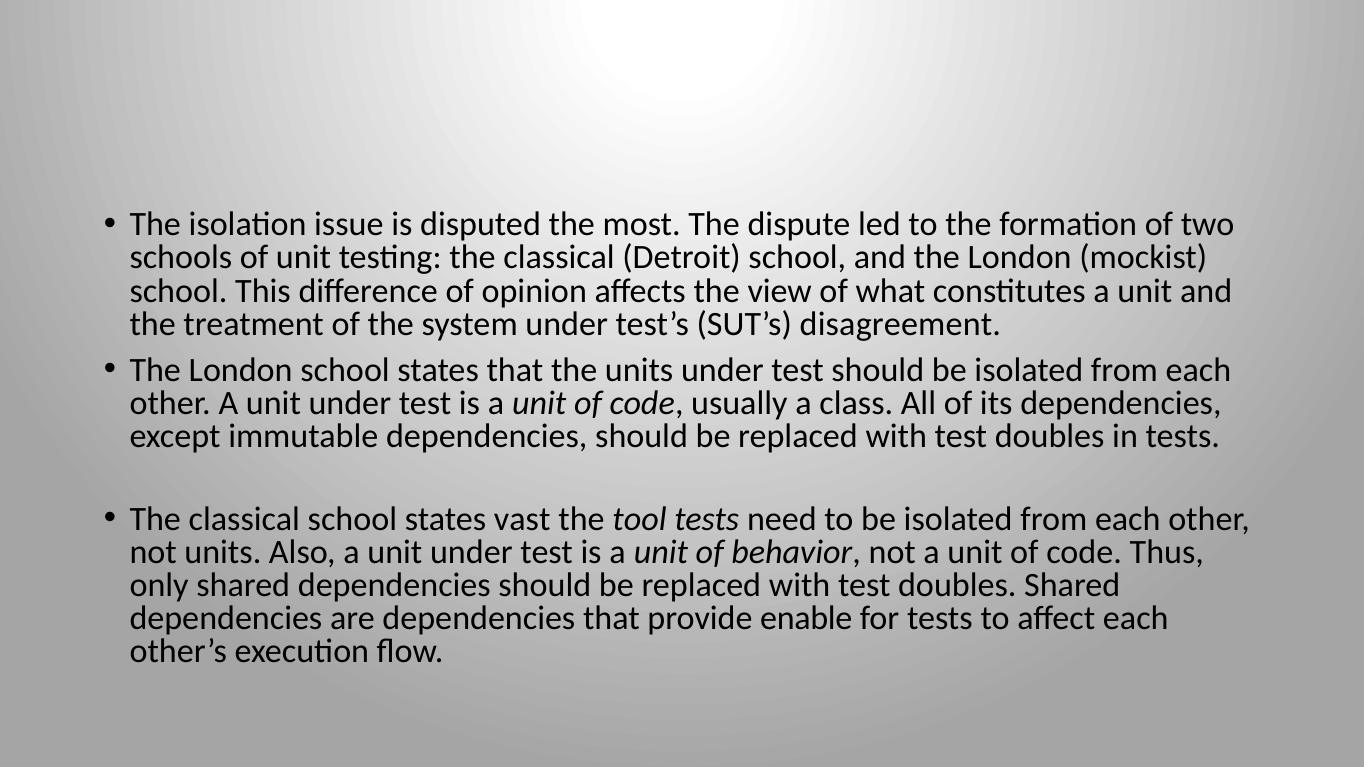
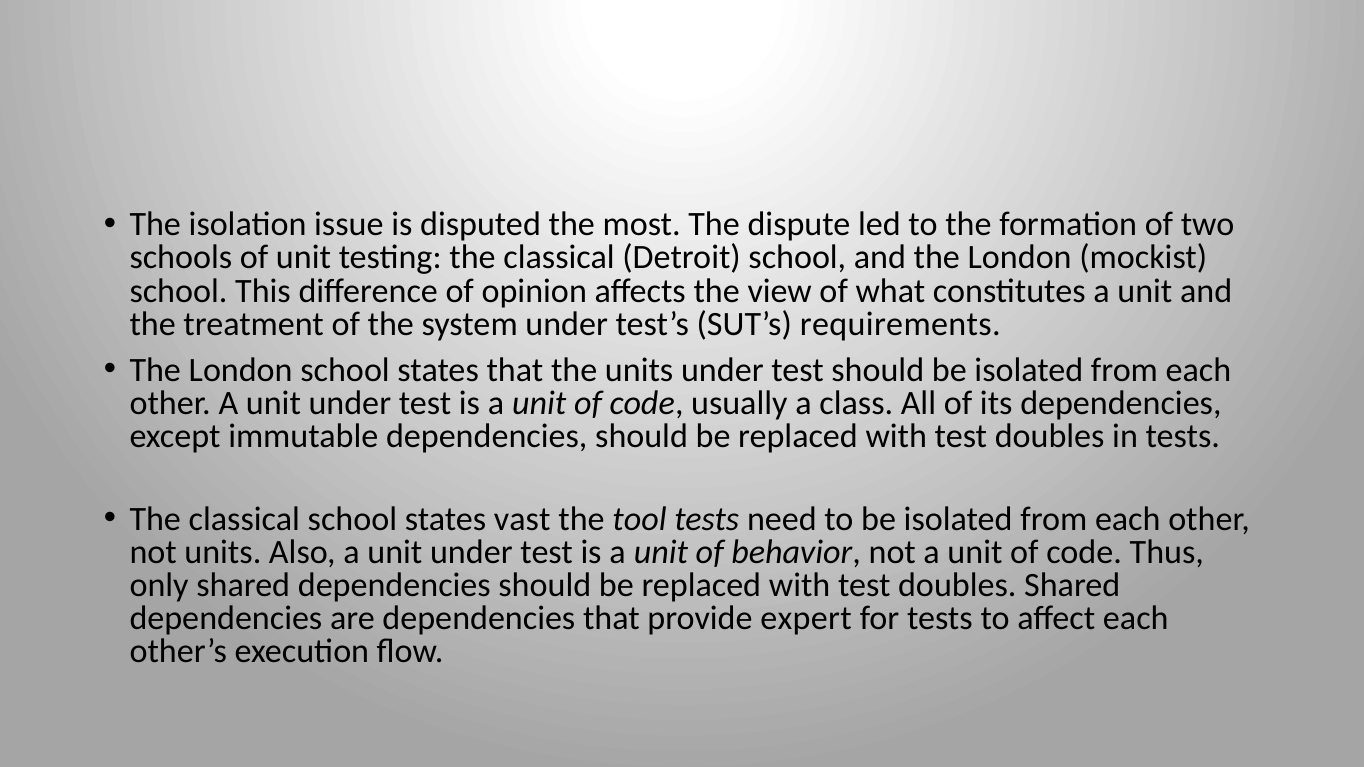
disagreement: disagreement -> requirements (900, 324)
enable: enable -> expert (806, 618)
